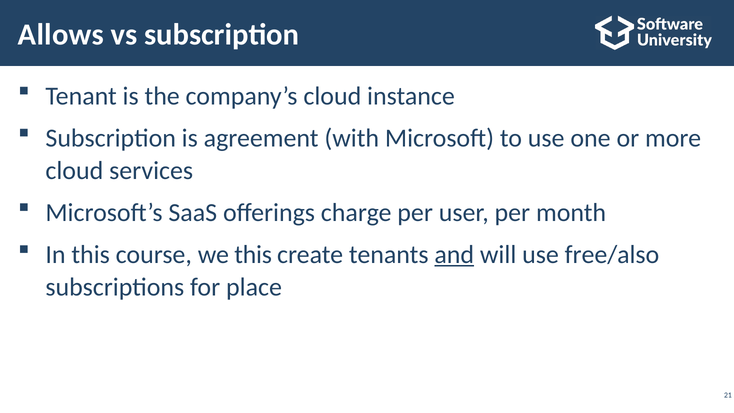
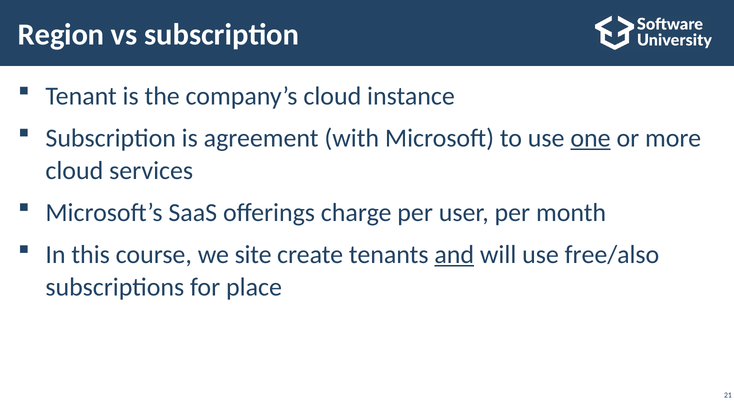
Allows: Allows -> Region (61, 35)
one underline: none -> present (591, 138)
we this: this -> site (253, 254)
